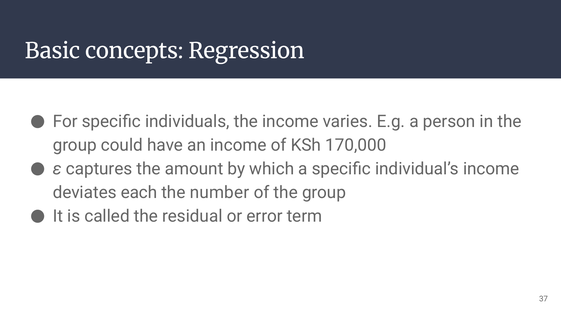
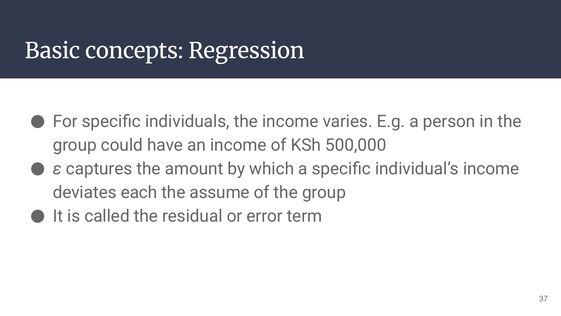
170,000: 170,000 -> 500,000 (356, 145)
number: number -> assume (220, 192)
